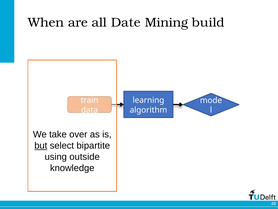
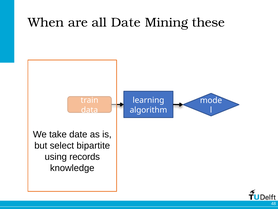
build: build -> these (208, 22)
take over: over -> date (78, 134)
but underline: present -> none (41, 145)
outside: outside -> records (85, 156)
